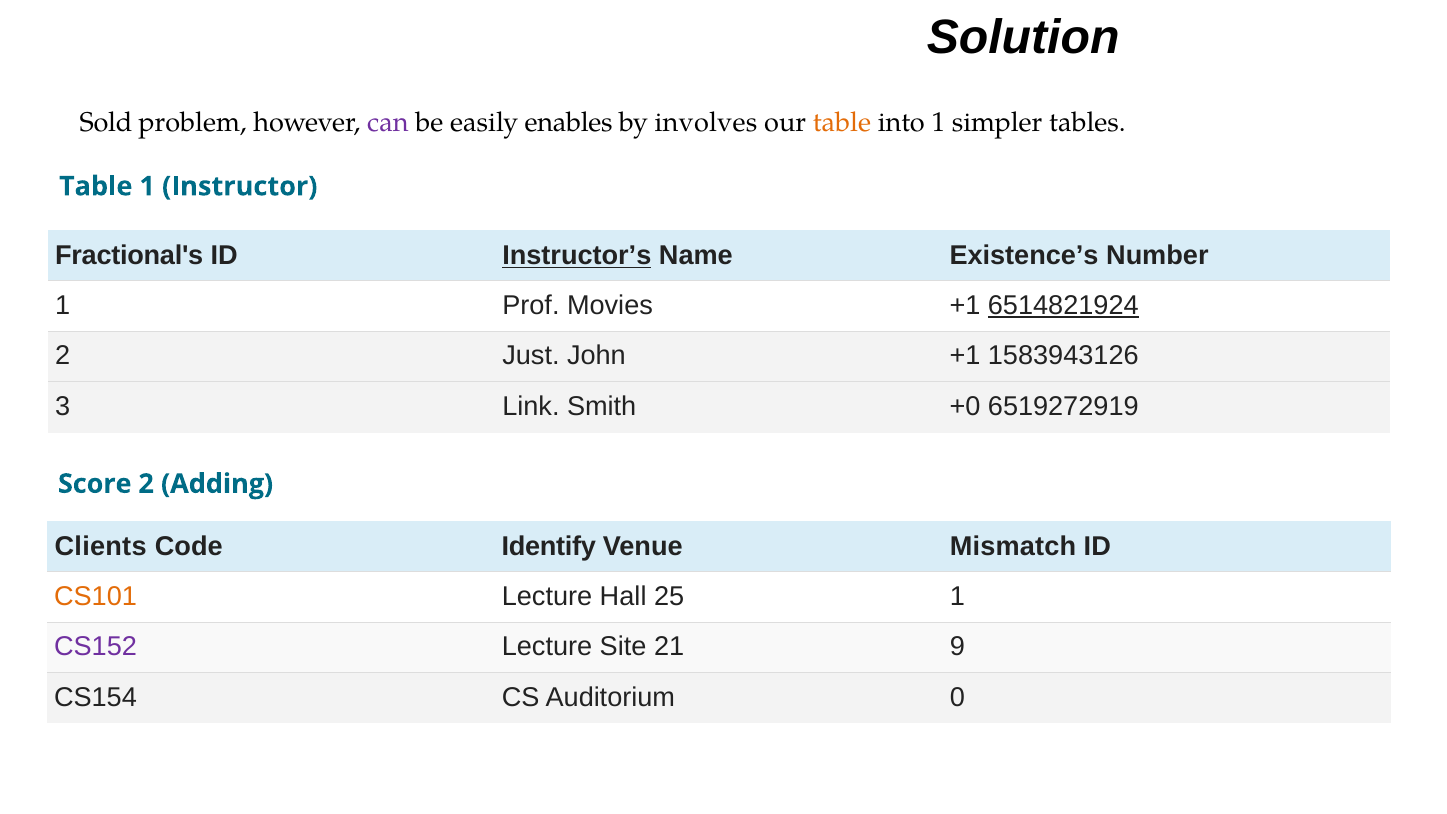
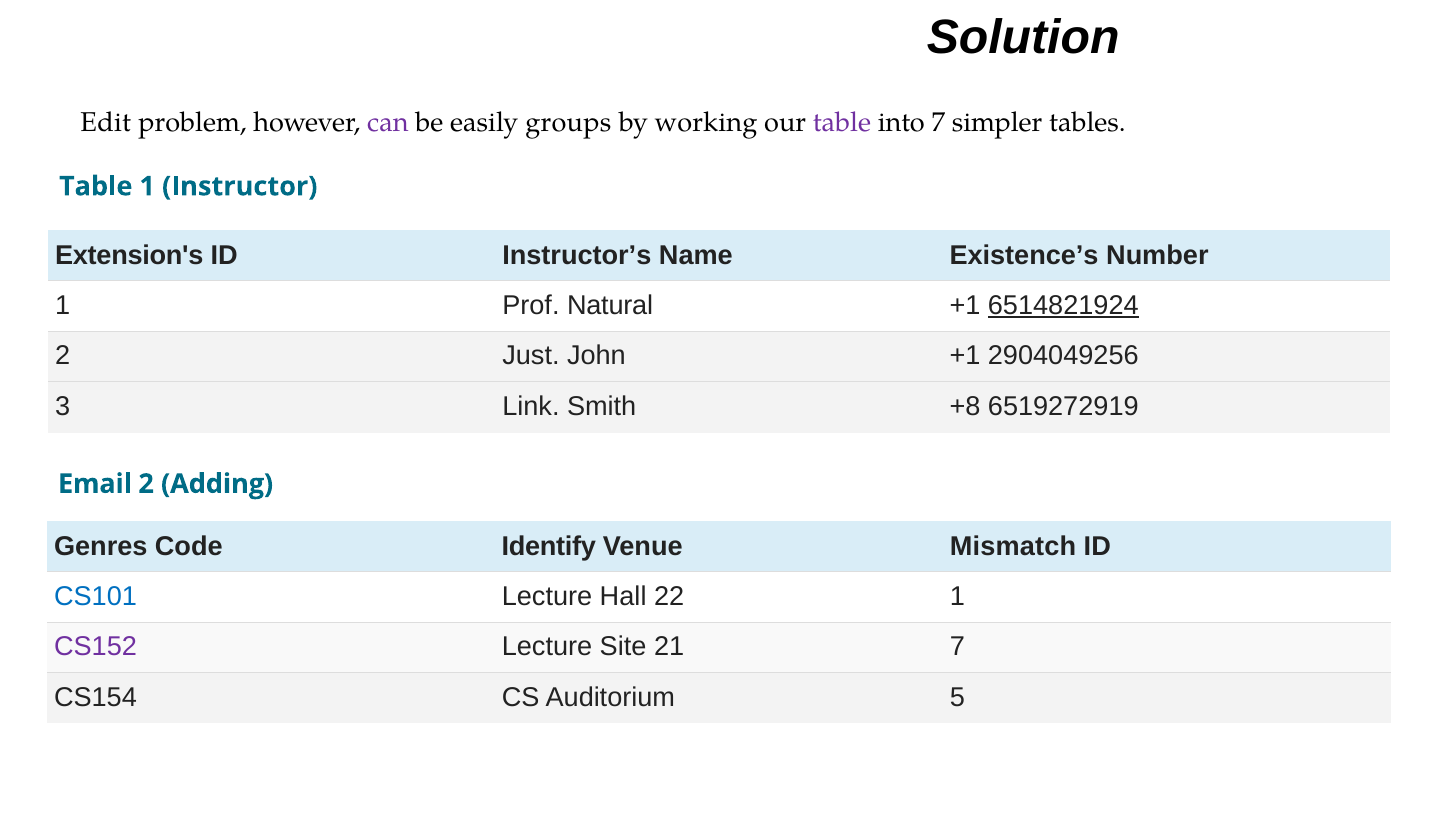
Sold: Sold -> Edit (106, 123)
enables: enables -> groups (568, 123)
involves: involves -> working (706, 123)
table colour: orange -> purple (842, 123)
into 1: 1 -> 7 (938, 123)
Fractional's: Fractional's -> Extension's (129, 256)
Instructor’s underline: present -> none (577, 256)
Movies: Movies -> Natural (610, 305)
1583943126: 1583943126 -> 2904049256 (1063, 356)
+0: +0 -> +8 (965, 407)
Score: Score -> Email (95, 484)
Clients: Clients -> Genres (101, 547)
CS101 colour: orange -> blue (96, 596)
25: 25 -> 22 (669, 596)
21 9: 9 -> 7 (957, 647)
0: 0 -> 5 (957, 697)
